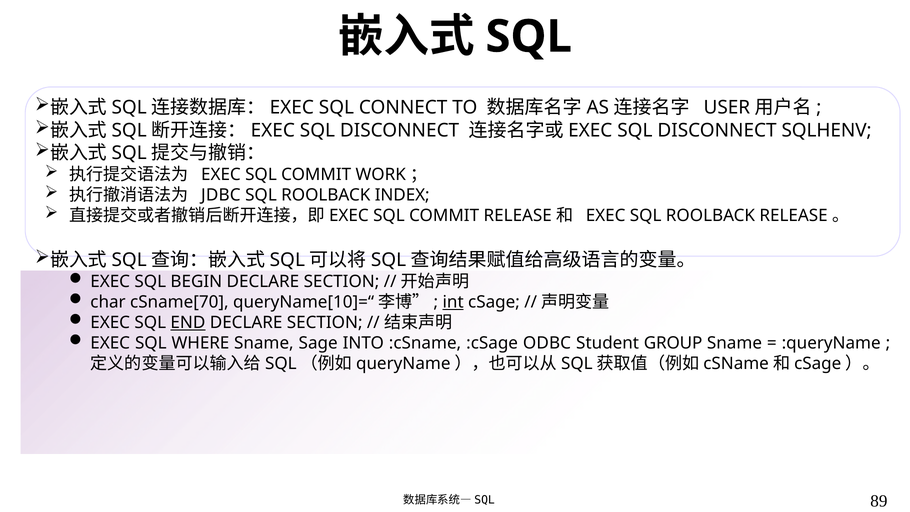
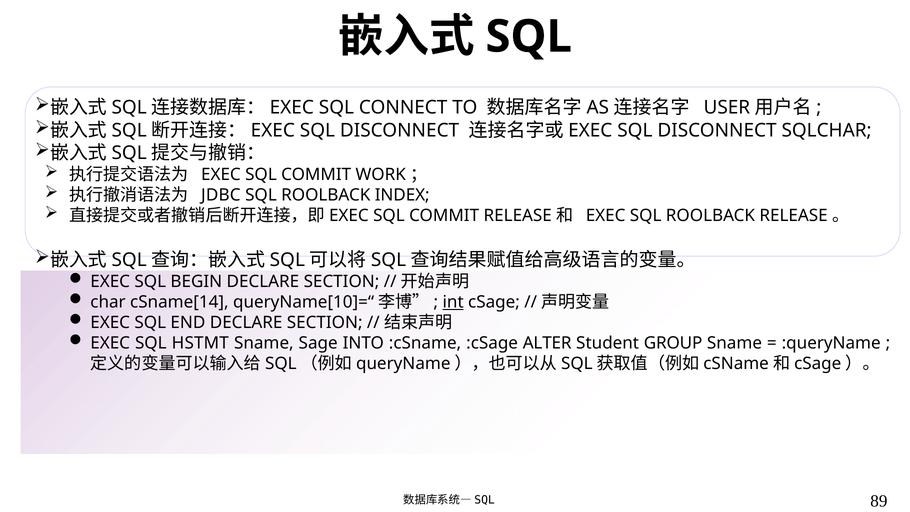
SQLHENV: SQLHENV -> SQLCHAR (827, 130)
cSname[70: cSname[70 -> cSname[14 (179, 302)
END underline: present -> none (188, 322)
WHERE: WHERE -> HSTMT (200, 343)
ODBC: ODBC -> ALTER (547, 343)
